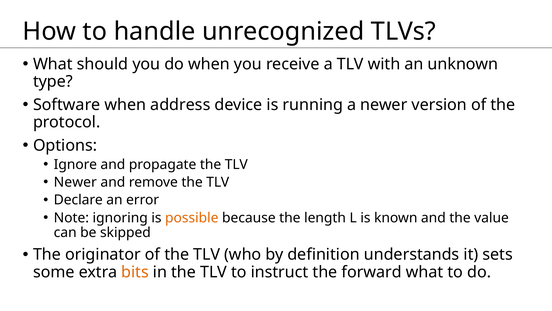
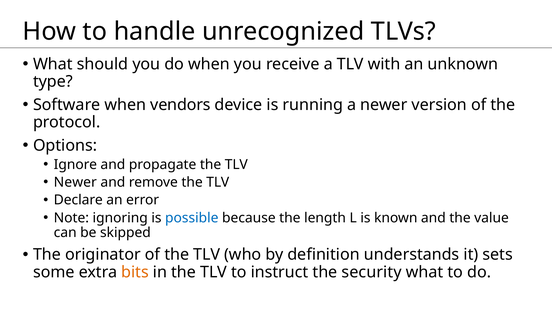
address: address -> vendors (180, 105)
possible colour: orange -> blue (192, 217)
forward: forward -> security (372, 272)
